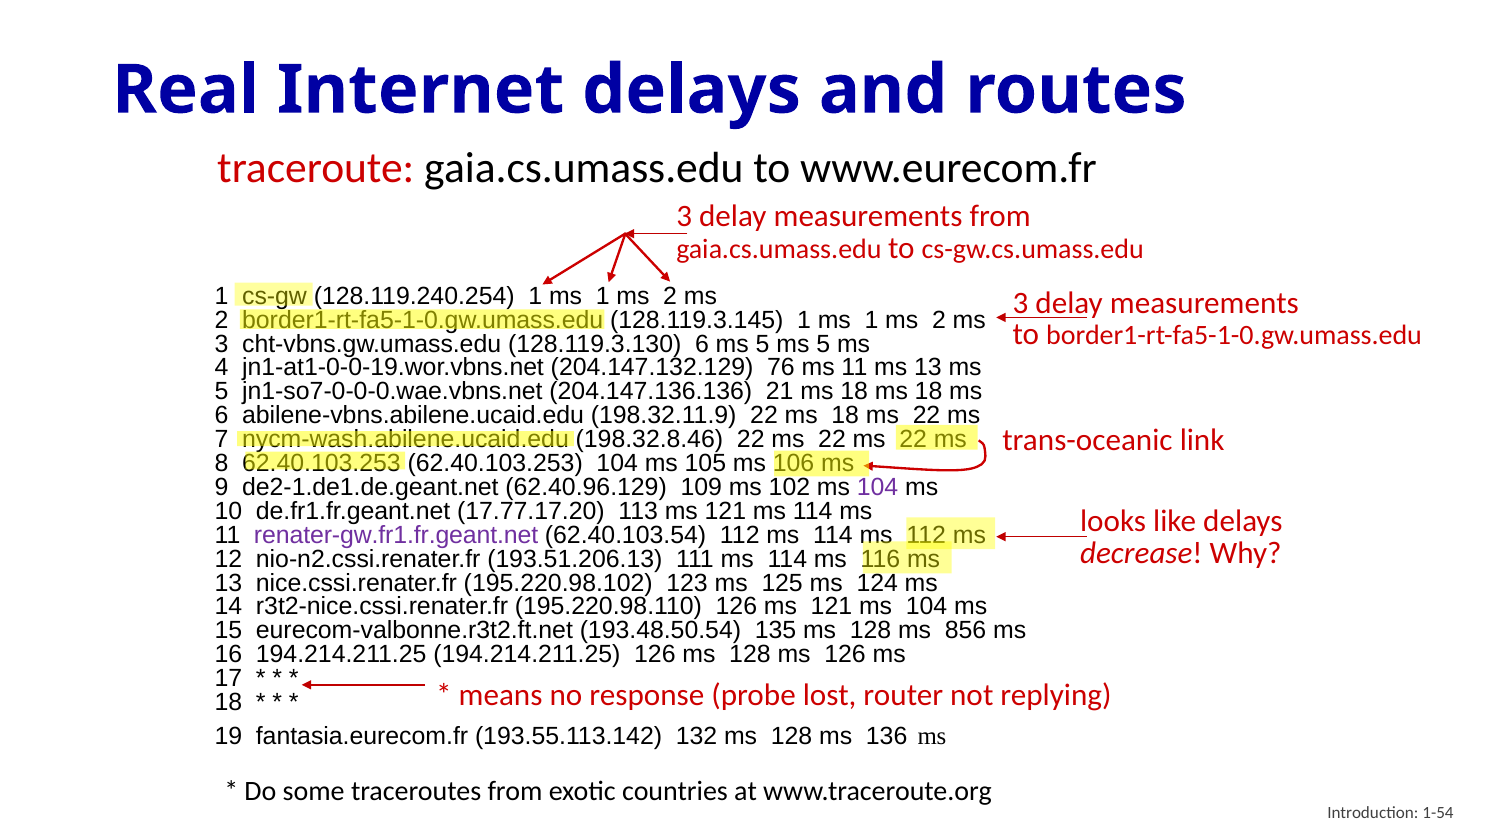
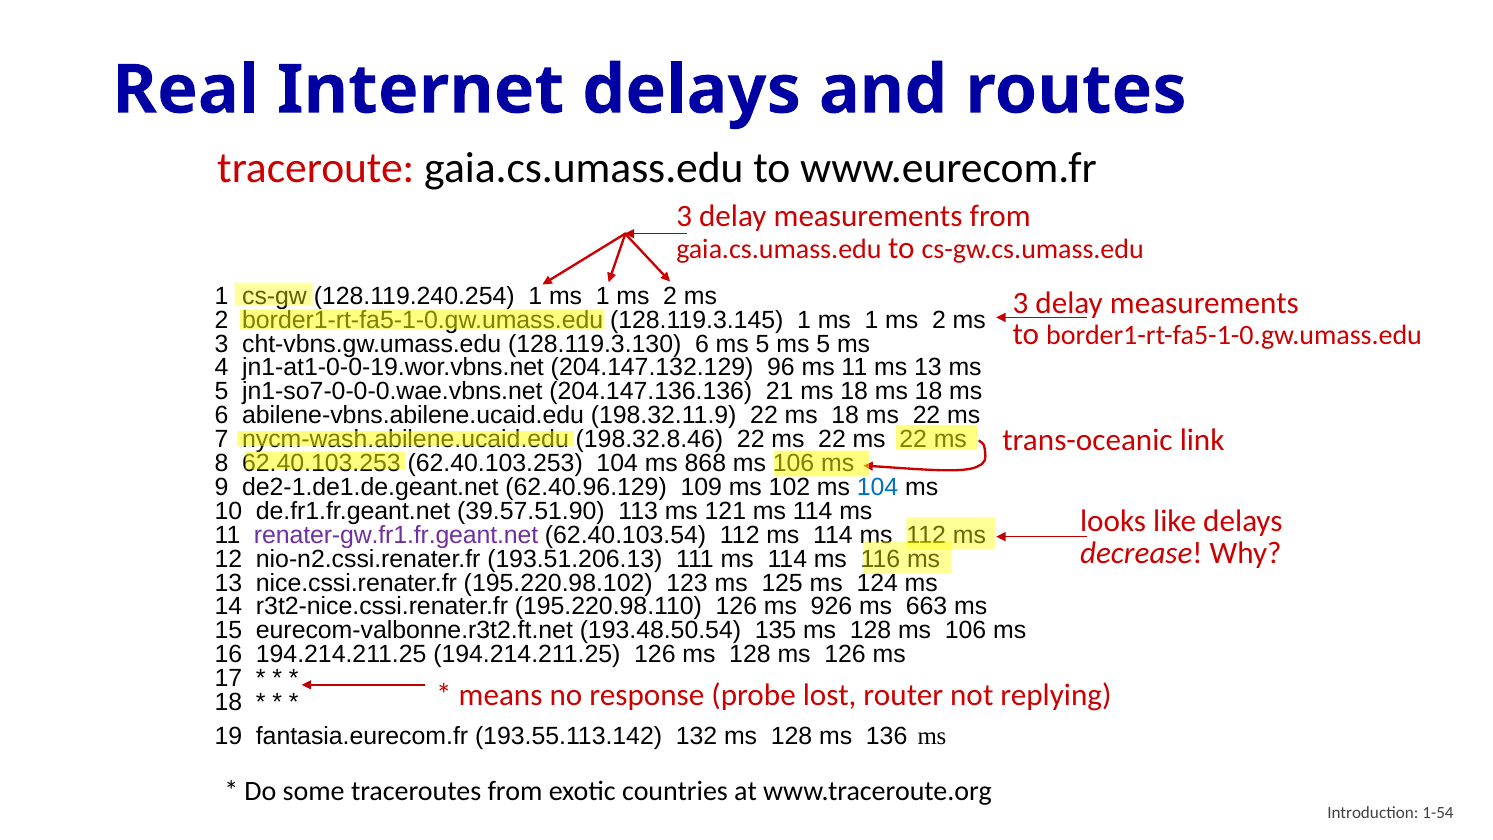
76: 76 -> 96 (781, 368)
105: 105 -> 868 (705, 463)
104 colour: purple -> blue (878, 487)
17.77.17.20: 17.77.17.20 -> 39.57.51.90 (531, 511)
126 ms 121: 121 -> 926 (831, 607)
104: 104 -> 663 (926, 607)
128 ms 856: 856 -> 106 (966, 630)
